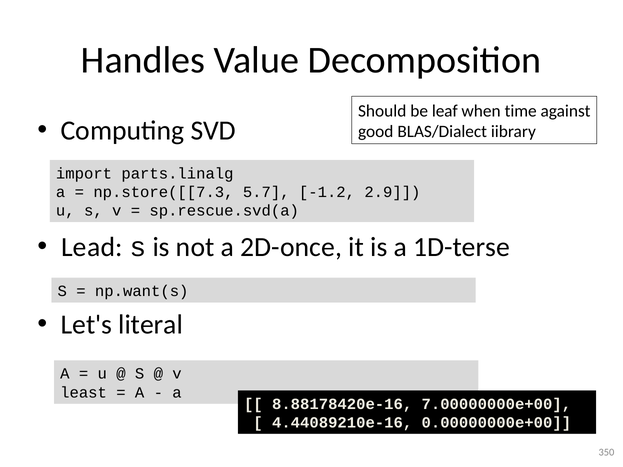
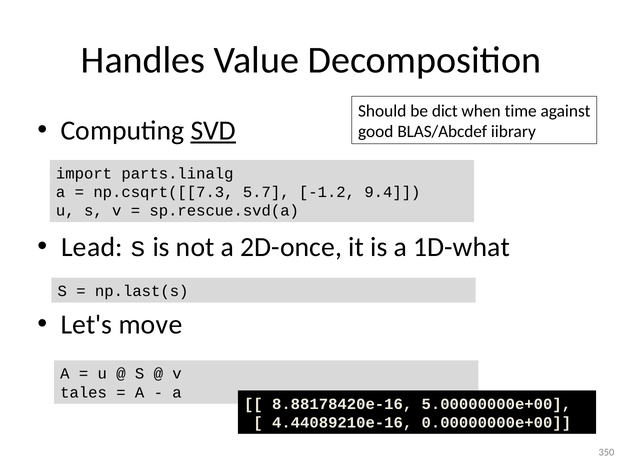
leaf: leaf -> dict (445, 111)
SVD underline: none -> present (213, 131)
BLAS/Dialect: BLAS/Dialect -> BLAS/Abcdef (442, 132)
np.store([[7.3: np.store([[7.3 -> np.csqrt([[7.3 (163, 192)
2.9: 2.9 -> 9.4 (392, 192)
1D-terse: 1D-terse -> 1D-what (462, 247)
np.want(s: np.want(s -> np.last(s (142, 291)
literal: literal -> move (150, 325)
least: least -> tales (84, 393)
7.00000000e+00: 7.00000000e+00 -> 5.00000000e+00 (496, 404)
